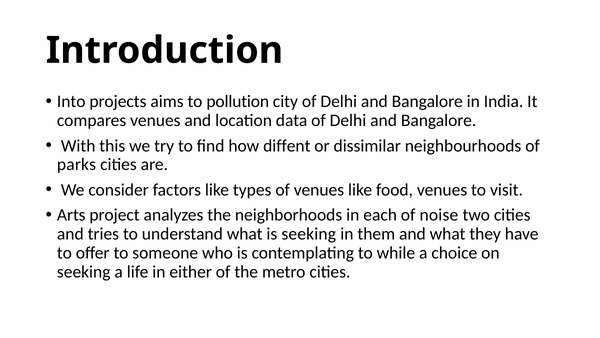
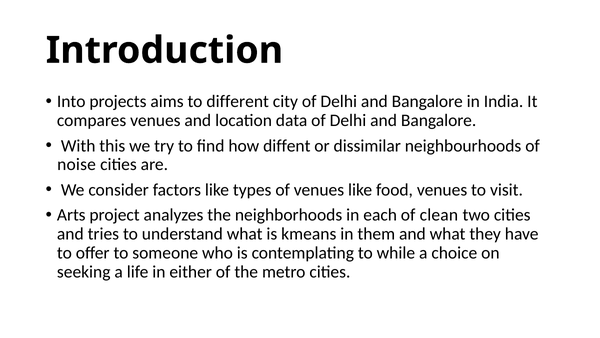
pollution: pollution -> different (238, 101)
parks: parks -> noise (77, 164)
noise: noise -> clean (439, 215)
is seeking: seeking -> kmeans (309, 234)
